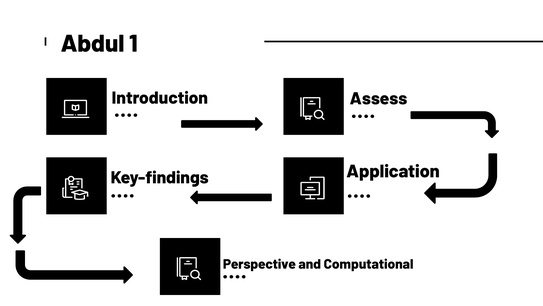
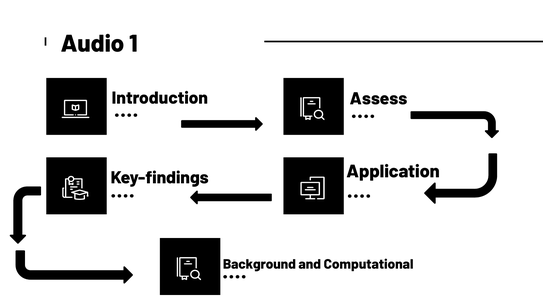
Abdul: Abdul -> Audio (93, 44)
Perspective: Perspective -> Background (259, 264)
